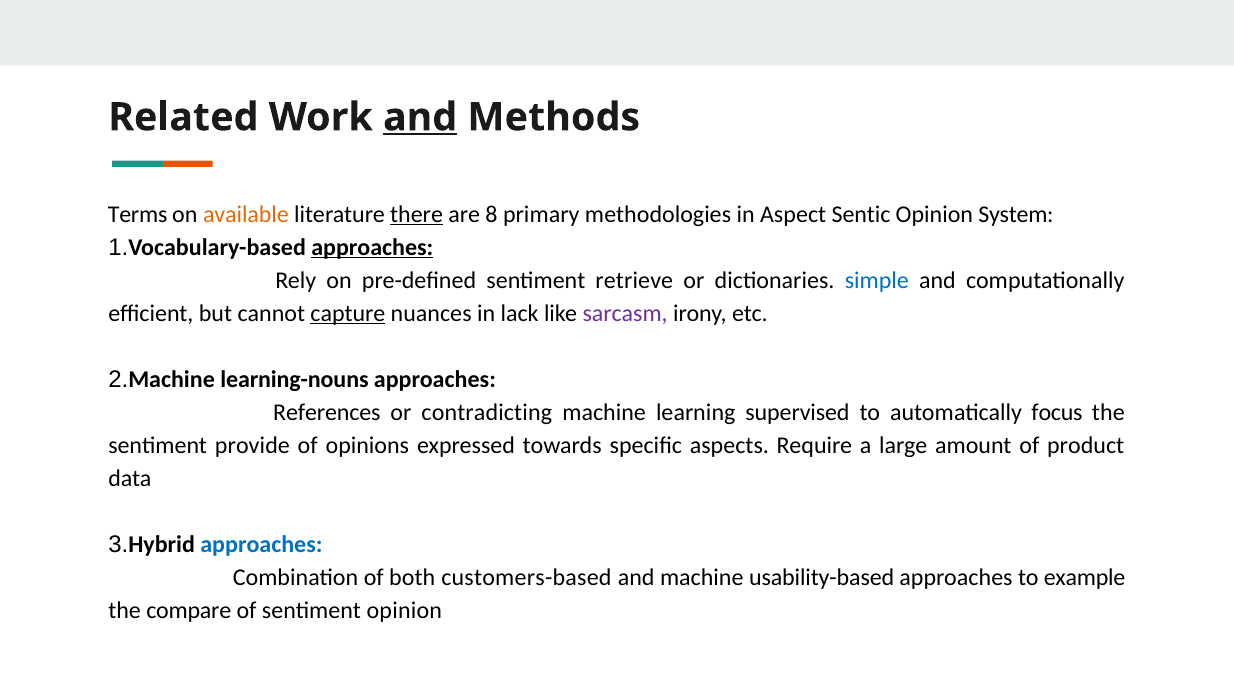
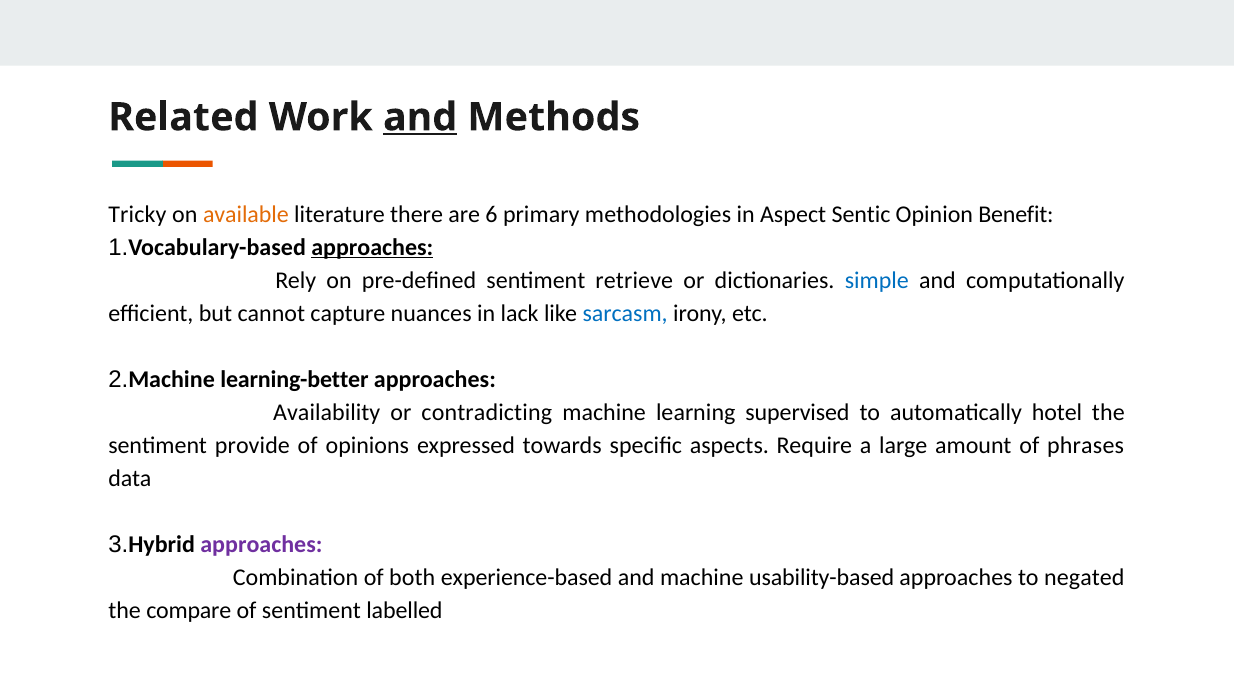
Terms: Terms -> Tricky (137, 214)
there underline: present -> none (417, 214)
8: 8 -> 6 (491, 214)
System: System -> Benefit (1016, 214)
capture underline: present -> none (348, 313)
sarcasm colour: purple -> blue (625, 313)
learning-nouns: learning-nouns -> learning-better (294, 380)
References: References -> Availability (327, 413)
focus: focus -> hotel (1057, 413)
product: product -> phrases (1086, 446)
approaches colour: blue -> purple (261, 545)
customers-based: customers-based -> experience-based (527, 578)
example: example -> negated (1084, 578)
sentiment opinion: opinion -> labelled (404, 611)
